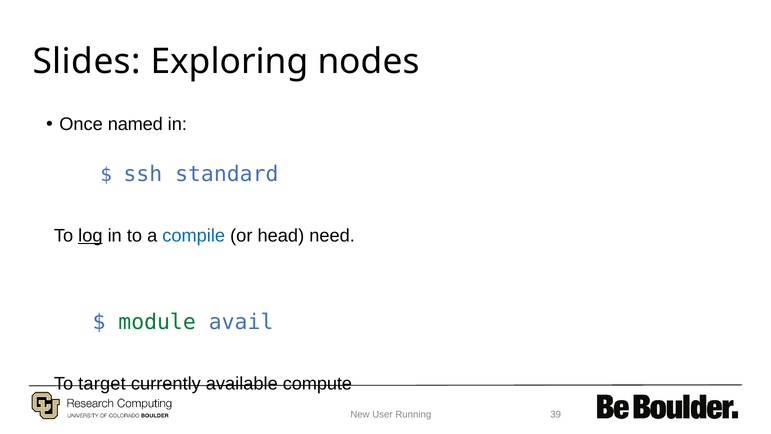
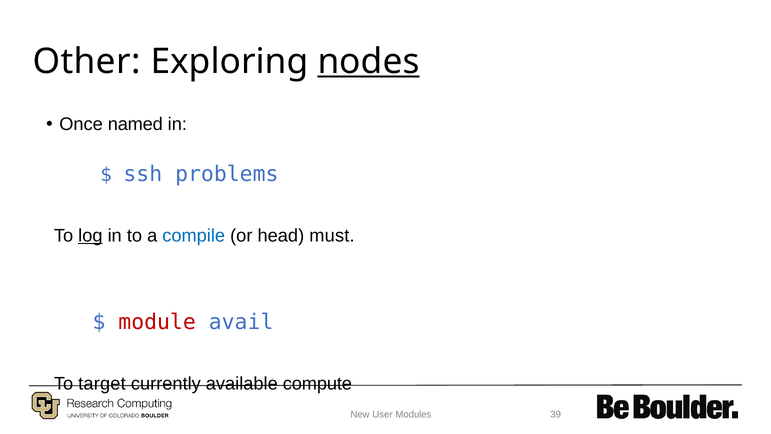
Slides: Slides -> Other (87, 61)
nodes underline: none -> present (369, 61)
standard: standard -> problems (227, 174)
need: need -> must (332, 236)
module colour: green -> red (157, 322)
Running: Running -> Modules (413, 414)
